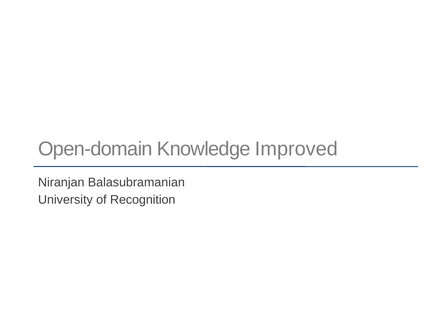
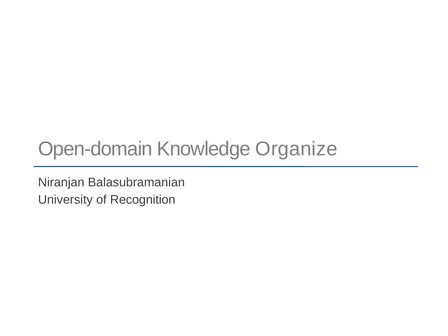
Improved: Improved -> Organize (296, 149)
